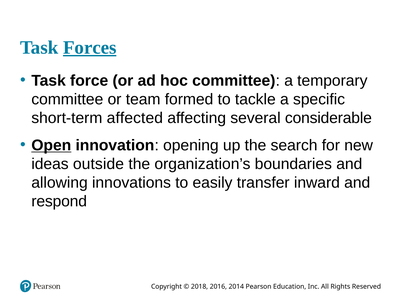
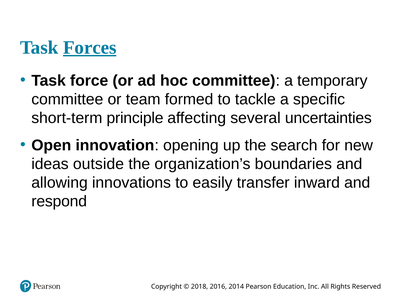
affected: affected -> principle (135, 118)
considerable: considerable -> uncertainties (328, 118)
Open underline: present -> none (51, 146)
